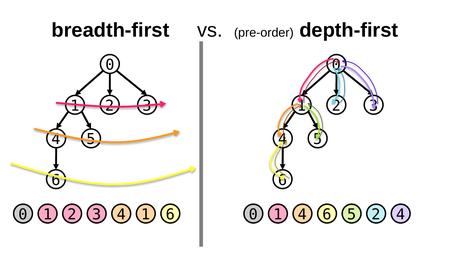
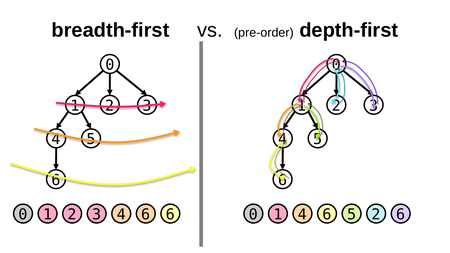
3 4 1: 1 -> 6 (146, 215)
2 4: 4 -> 6 (401, 215)
